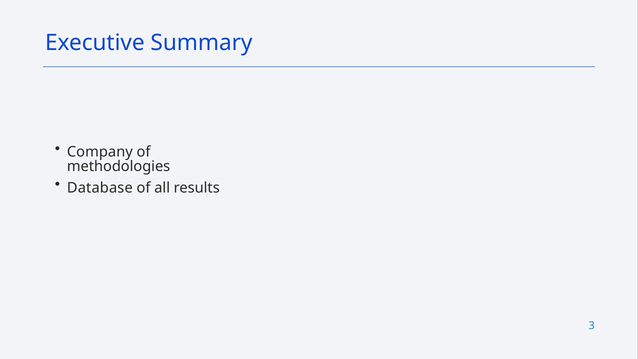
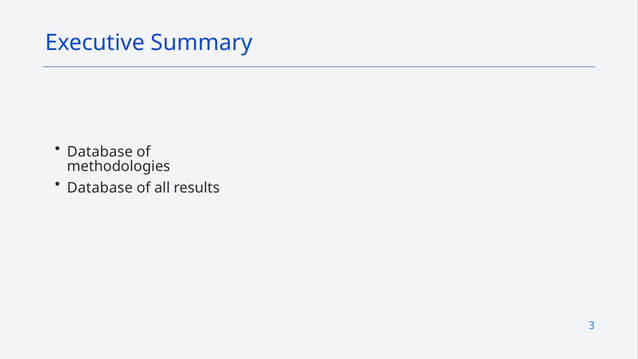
Company: Company -> Database (100, 152)
